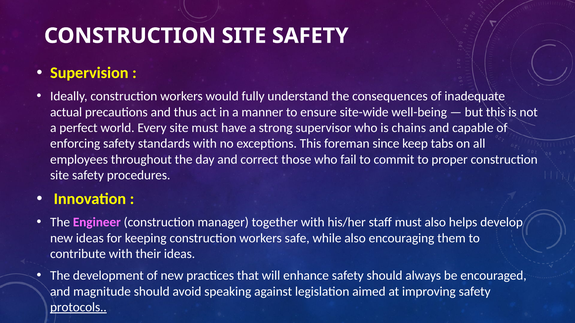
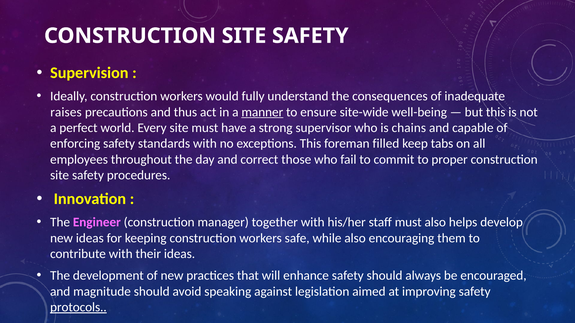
actual: actual -> raises (66, 112)
manner underline: none -> present (262, 112)
since: since -> filled (386, 144)
